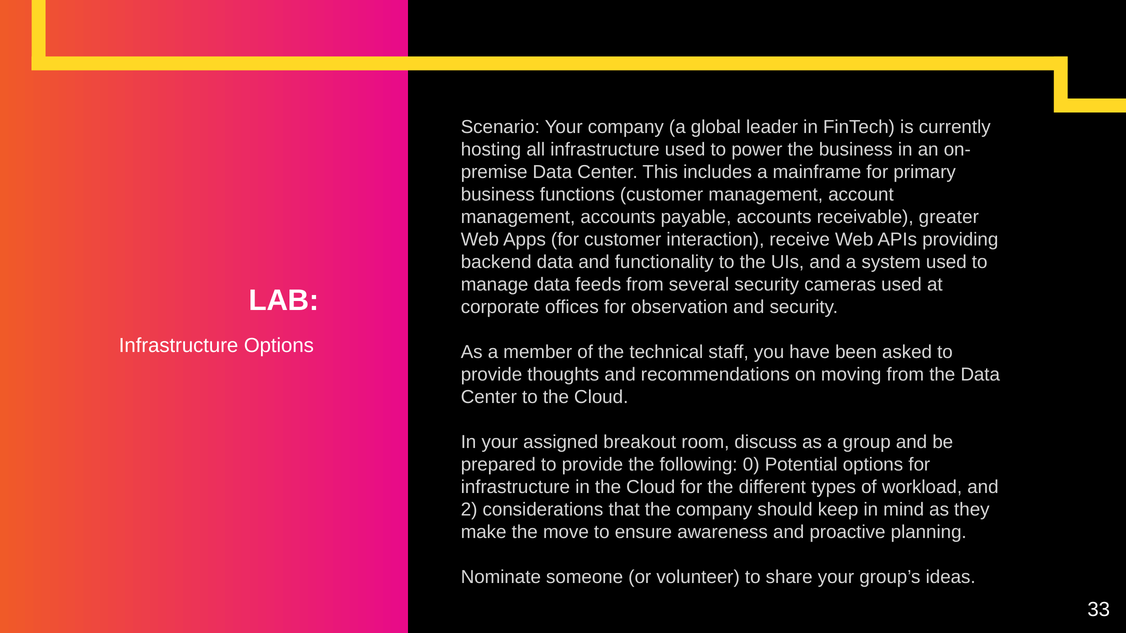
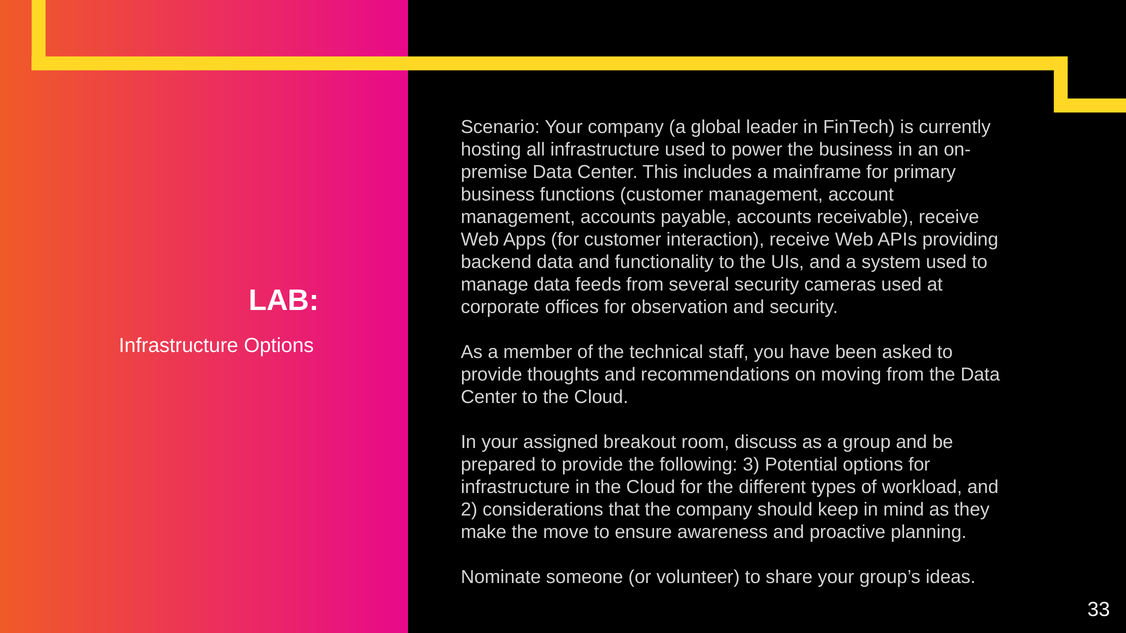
receivable greater: greater -> receive (949, 217)
0: 0 -> 3 (751, 465)
